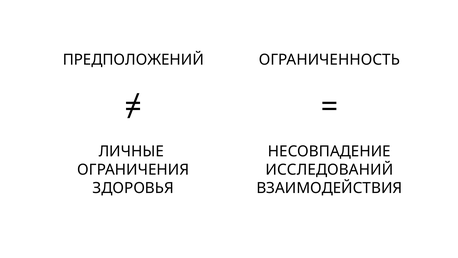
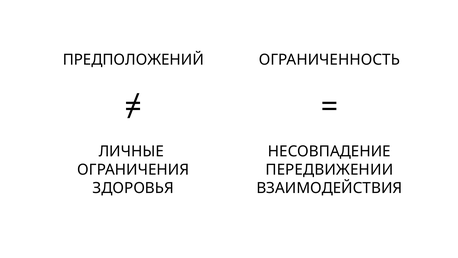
ИССЛЕДОВАНИЙ: ИССЛЕДОВАНИЙ -> ПЕРЕДВИЖЕНИИ (329, 170)
